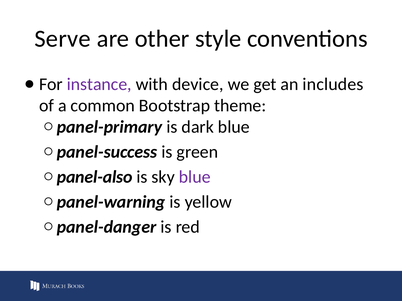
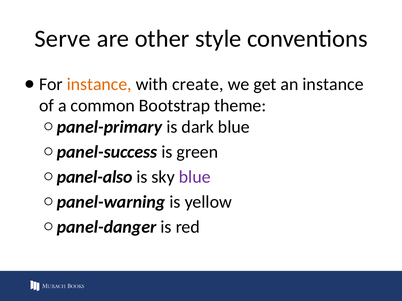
instance colour: purple -> orange (99, 84)
device: device -> create (198, 84)
an includes: includes -> instance (333, 84)
